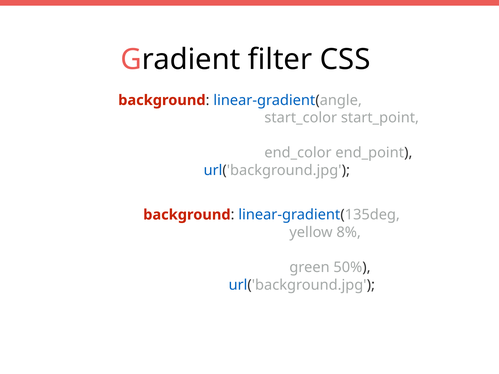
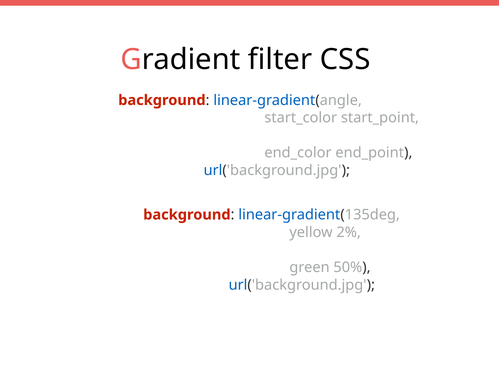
8%: 8% -> 2% (349, 232)
